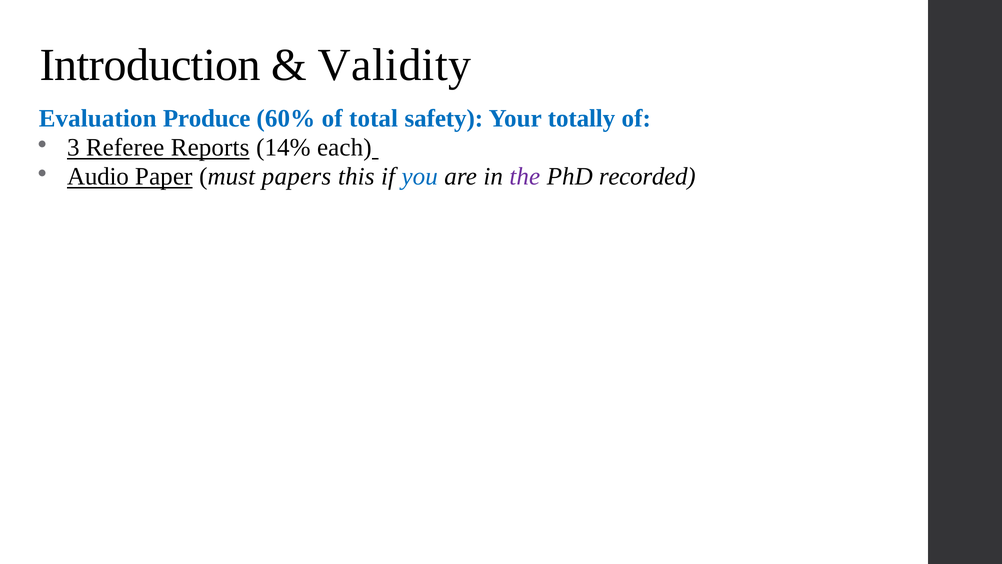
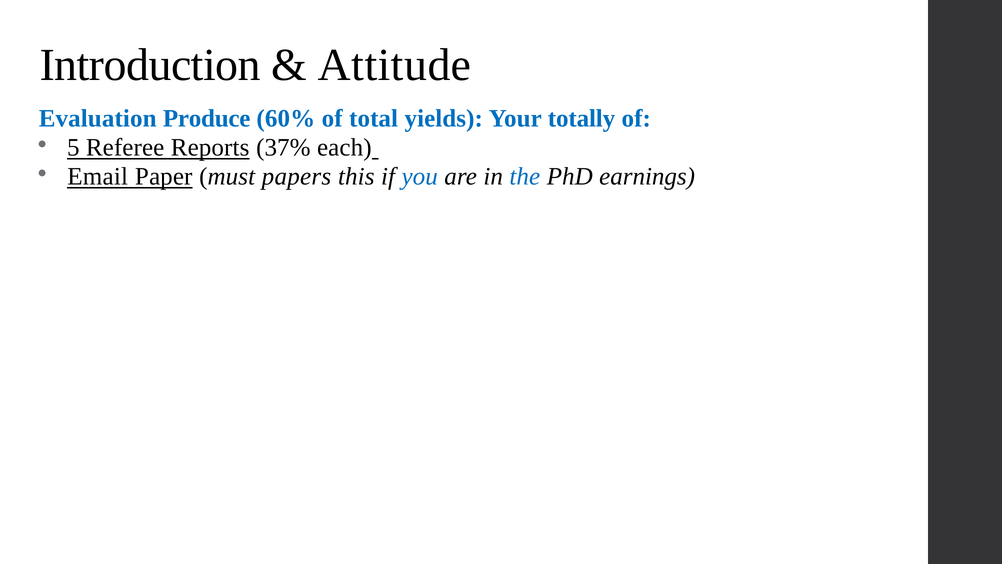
Validity: Validity -> Attitude (395, 65)
safety: safety -> yields (444, 119)
3: 3 -> 5 (73, 148)
14%: 14% -> 37% (283, 148)
Audio: Audio -> Email (98, 177)
the colour: purple -> blue (525, 177)
recorded: recorded -> earnings (647, 177)
